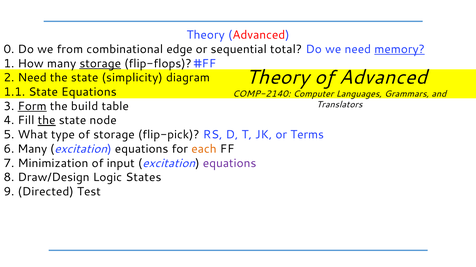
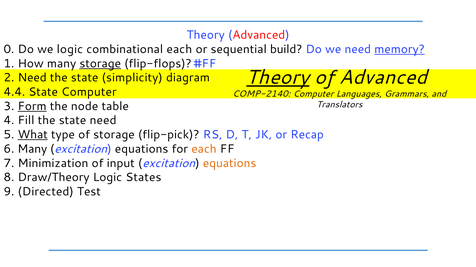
we from: from -> logic (70, 49)
combinational edge: edge -> each (179, 49)
total: total -> build (286, 49)
Theory underline: none -> present (278, 78)
1.1: 1.1 -> 4.4 (14, 92)
State Equations: Equations -> Computer (89, 92)
build: build -> node (85, 106)
the underline: present -> none (47, 121)
state node: node -> need (103, 121)
What underline: none -> present (33, 135)
Terms: Terms -> Recap (307, 135)
equations colour: purple -> orange (230, 164)
Draw/Design: Draw/Design -> Draw/Theory (54, 178)
